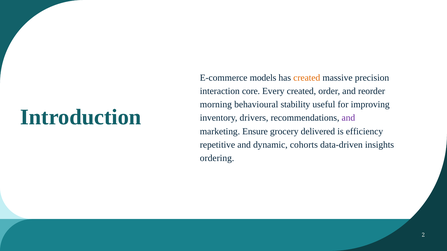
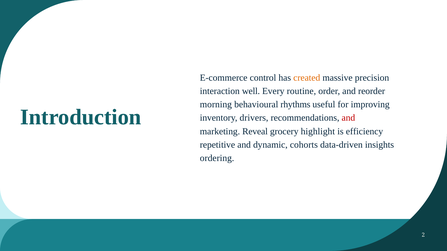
models: models -> control (263, 78)
core: core -> well (251, 91)
Every created: created -> routine (301, 91)
stability: stability -> rhythms (295, 105)
and colour: purple -> red (348, 118)
Ensure: Ensure -> Reveal (255, 132)
delivered: delivered -> highlight (318, 132)
